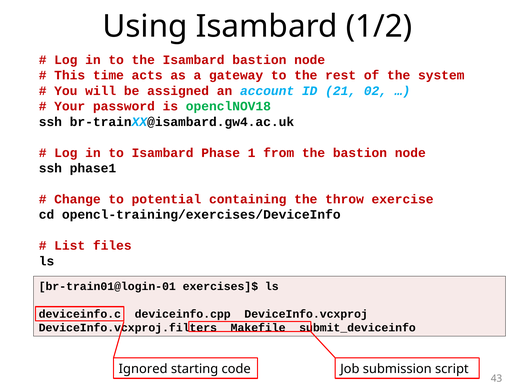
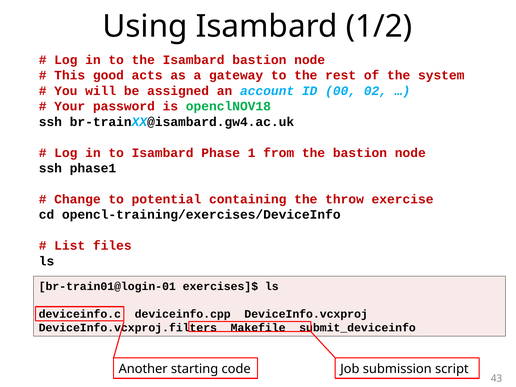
time: time -> good (108, 75)
21: 21 -> 00 (341, 91)
Ignored: Ignored -> Another (143, 369)
